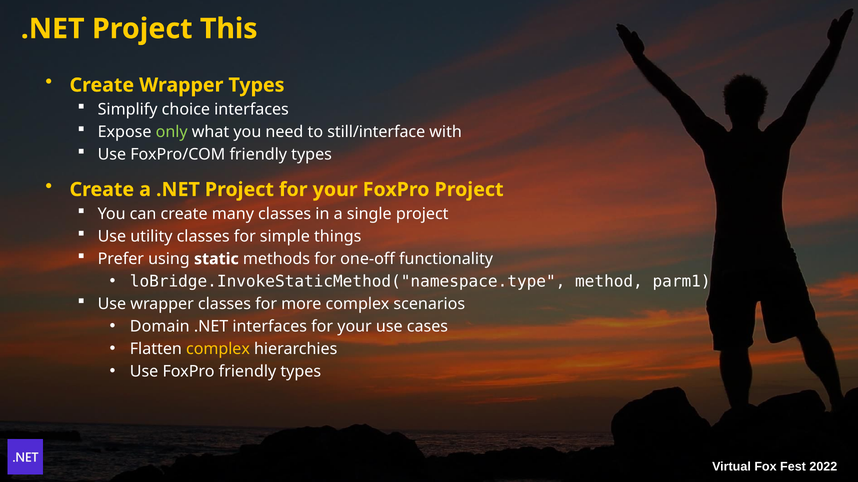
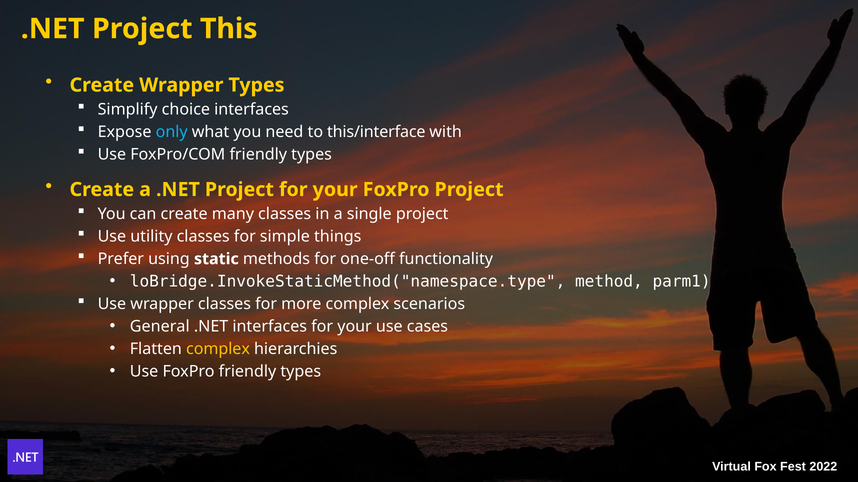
only colour: light green -> light blue (172, 132)
still/interface: still/interface -> this/interface (376, 132)
Domain: Domain -> General (160, 327)
